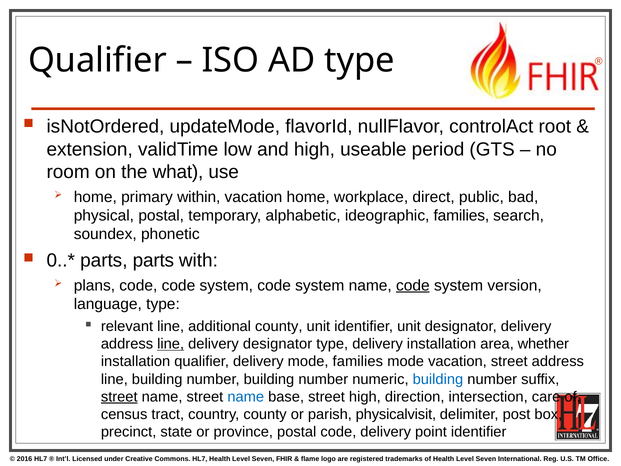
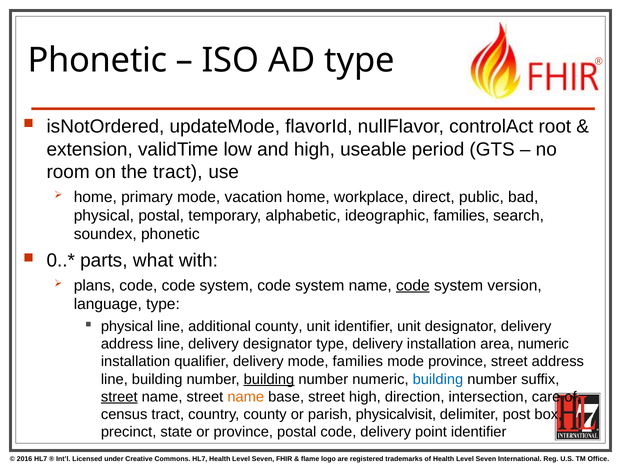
Qualifier: Qualifier -> Phonetic (98, 60)
the what: what -> tract (178, 172)
primary within: within -> mode (199, 197)
parts parts: parts -> what (153, 260)
relevant: relevant -> physical (127, 326)
line underline: present -> none (171, 344)
area whether: whether -> numeric (543, 344)
mode vacation: vacation -> province (458, 361)
building underline: none -> present (269, 379)
name colour: blue -> orange (246, 397)
